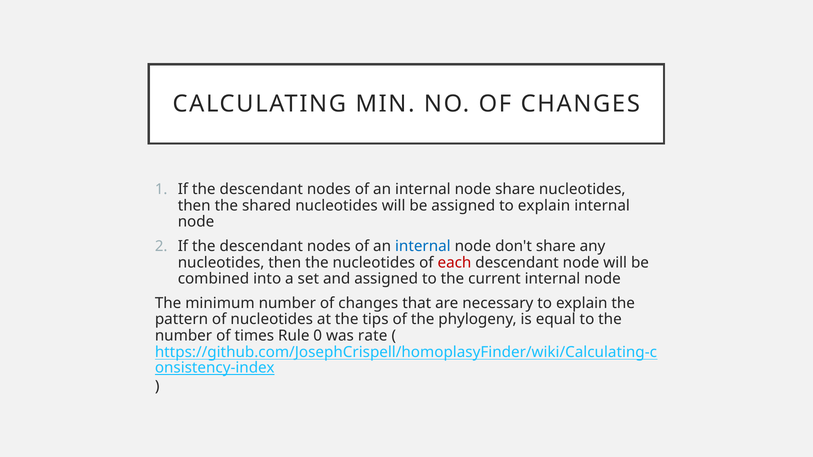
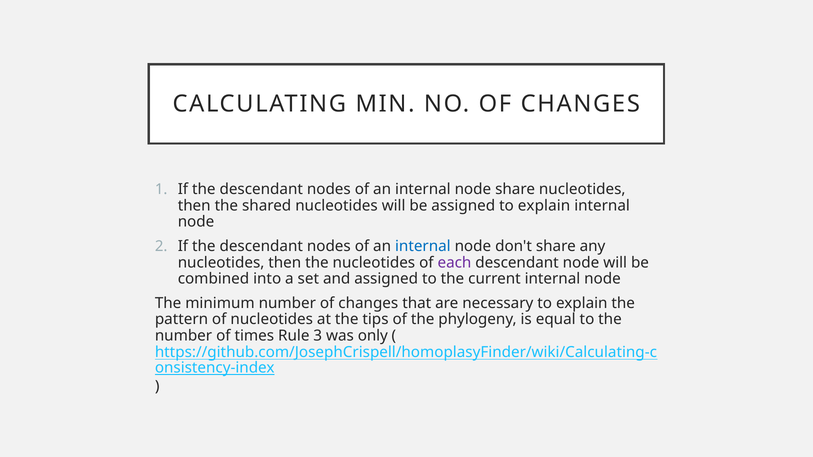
each colour: red -> purple (454, 263)
0: 0 -> 3 (318, 336)
rate: rate -> only (373, 336)
